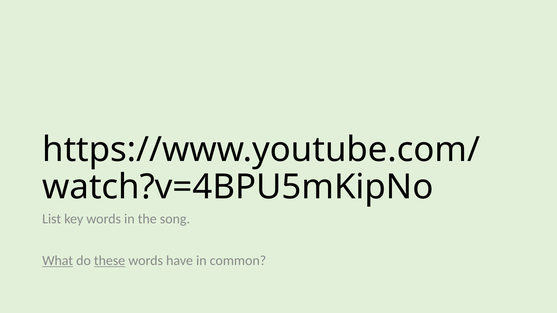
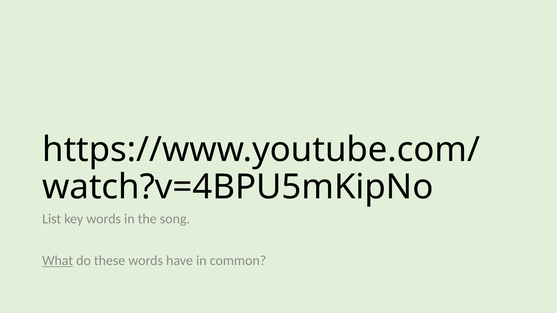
these underline: present -> none (110, 261)
